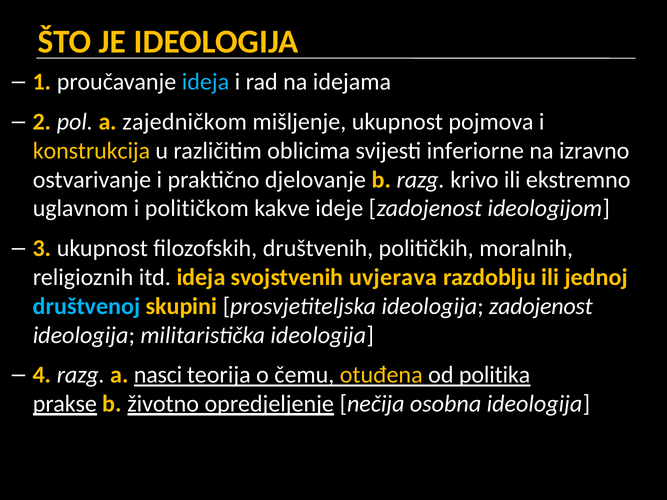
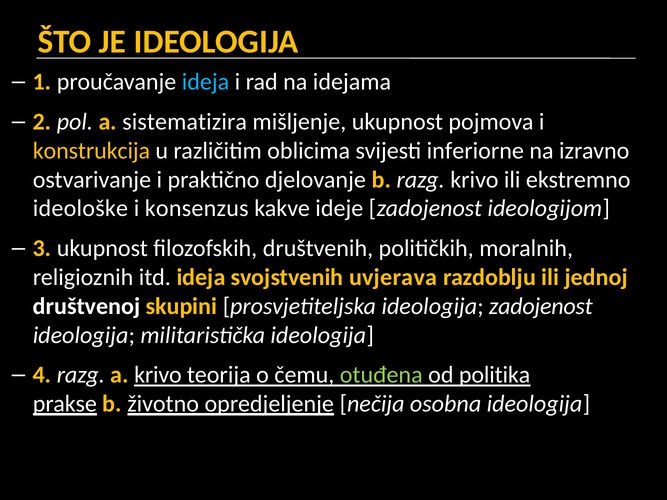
zajedničkom: zajedničkom -> sistematizira (185, 122)
uglavnom: uglavnom -> ideološke (80, 209)
političkom: političkom -> konsenzus (197, 209)
društvenoj colour: light blue -> white (87, 306)
a nasci: nasci -> krivo (158, 375)
otuđena colour: yellow -> light green (381, 375)
